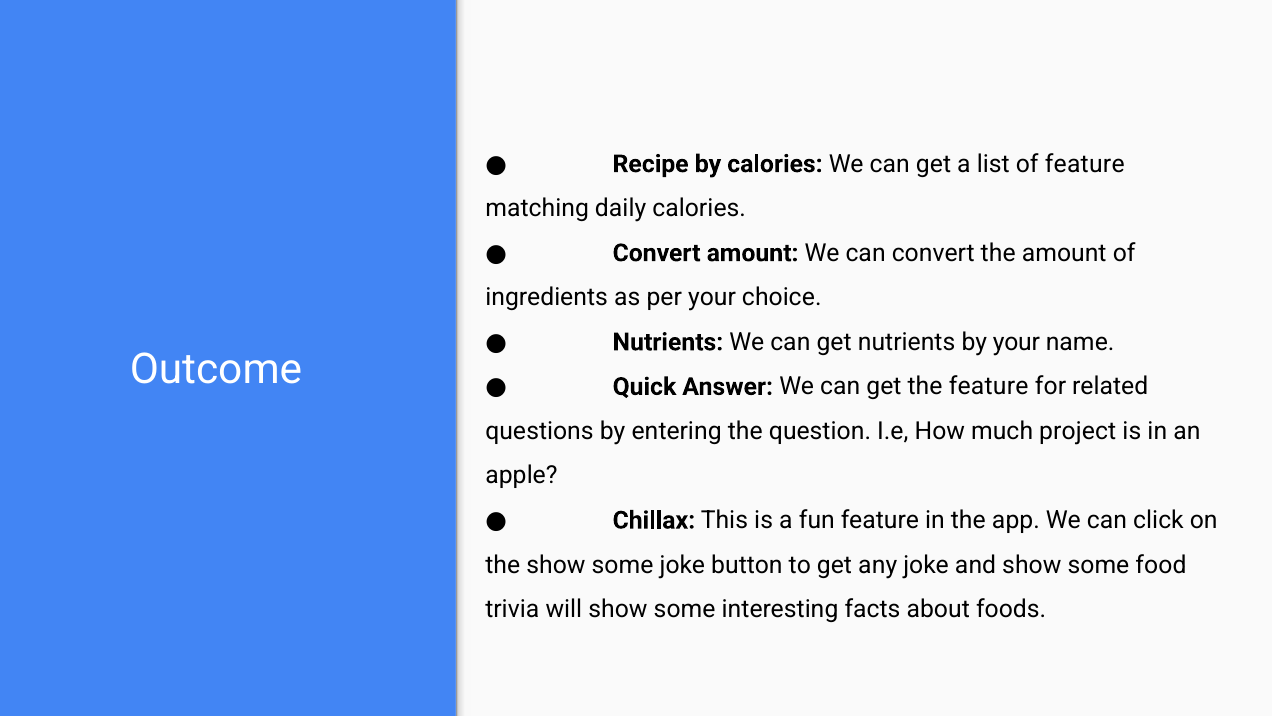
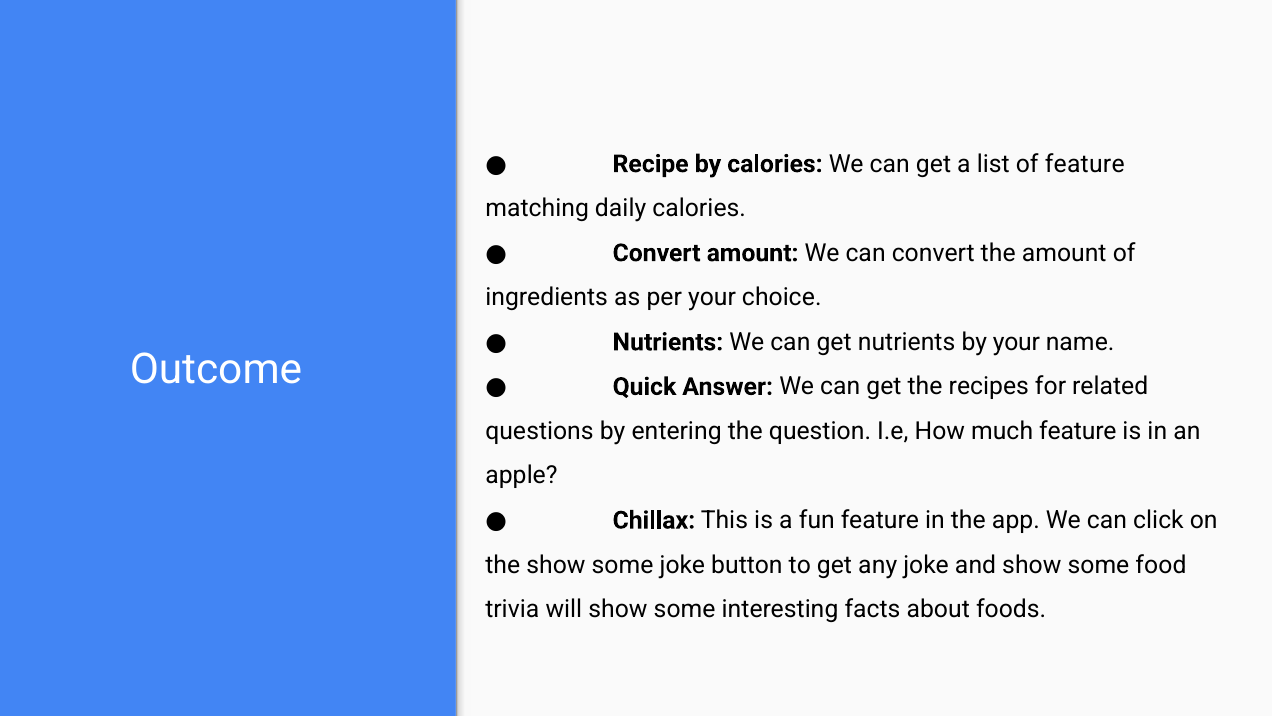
the feature: feature -> recipes (989, 386)
much project: project -> feature (1078, 431)
